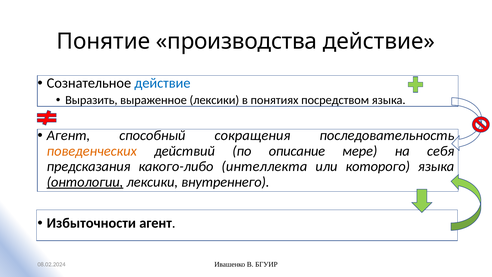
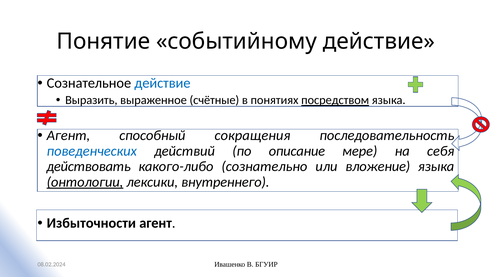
производства: производства -> событийному (236, 41)
выраженное лексики: лексики -> счётные (214, 100)
посредством underline: none -> present (335, 100)
поведенческих colour: orange -> blue (92, 151)
предсказания: предсказания -> действовать (89, 166)
интеллекта: интеллекта -> сознательно (264, 166)
которого: которого -> вложение (378, 166)
